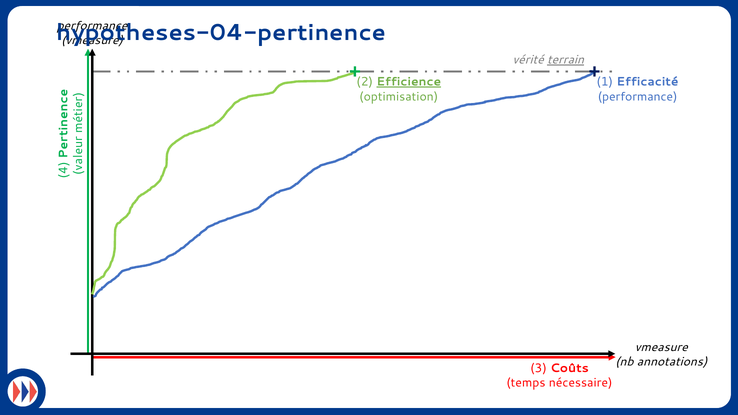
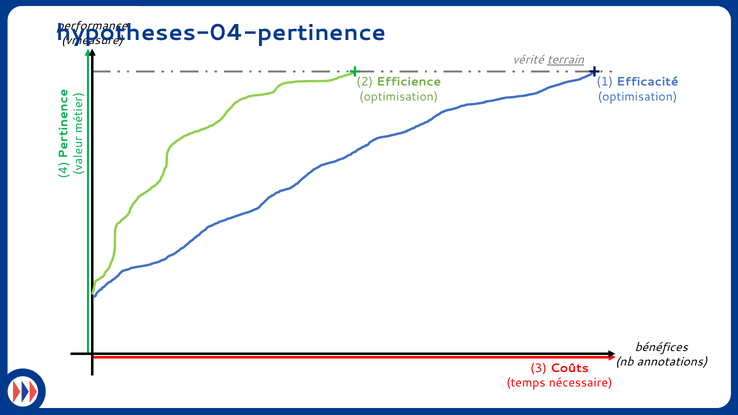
Efficience underline: present -> none (409, 82)
performance: performance -> optimisation (638, 97)
vmeasure: vmeasure -> bénéfices (661, 347)
